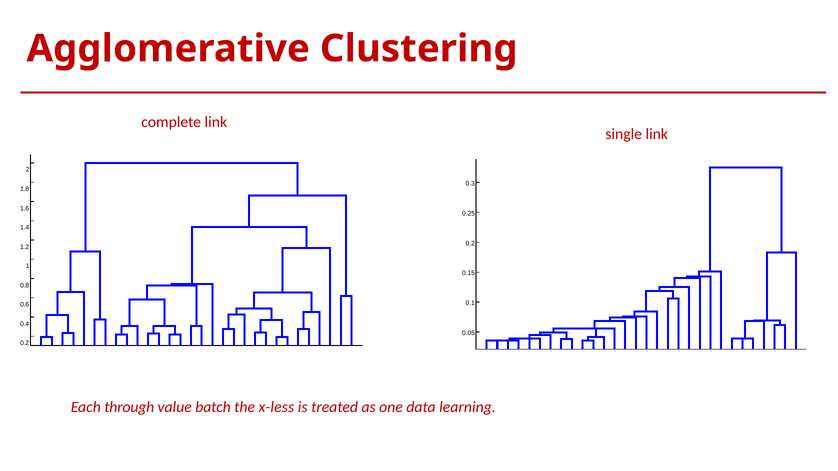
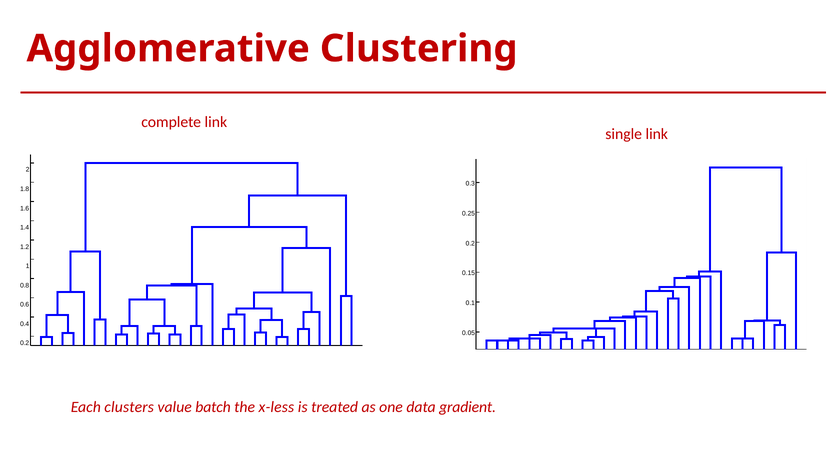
through: through -> clusters (129, 408)
learning: learning -> gradient (468, 408)
